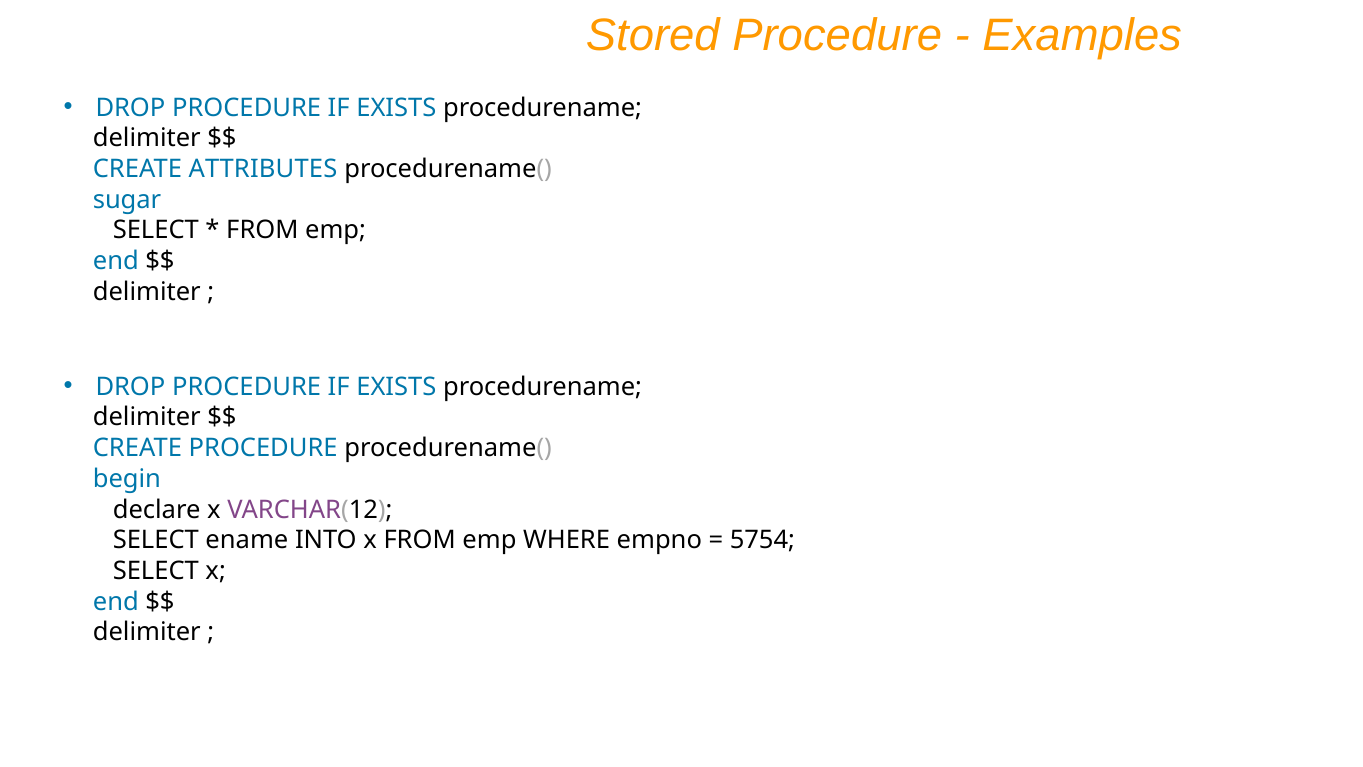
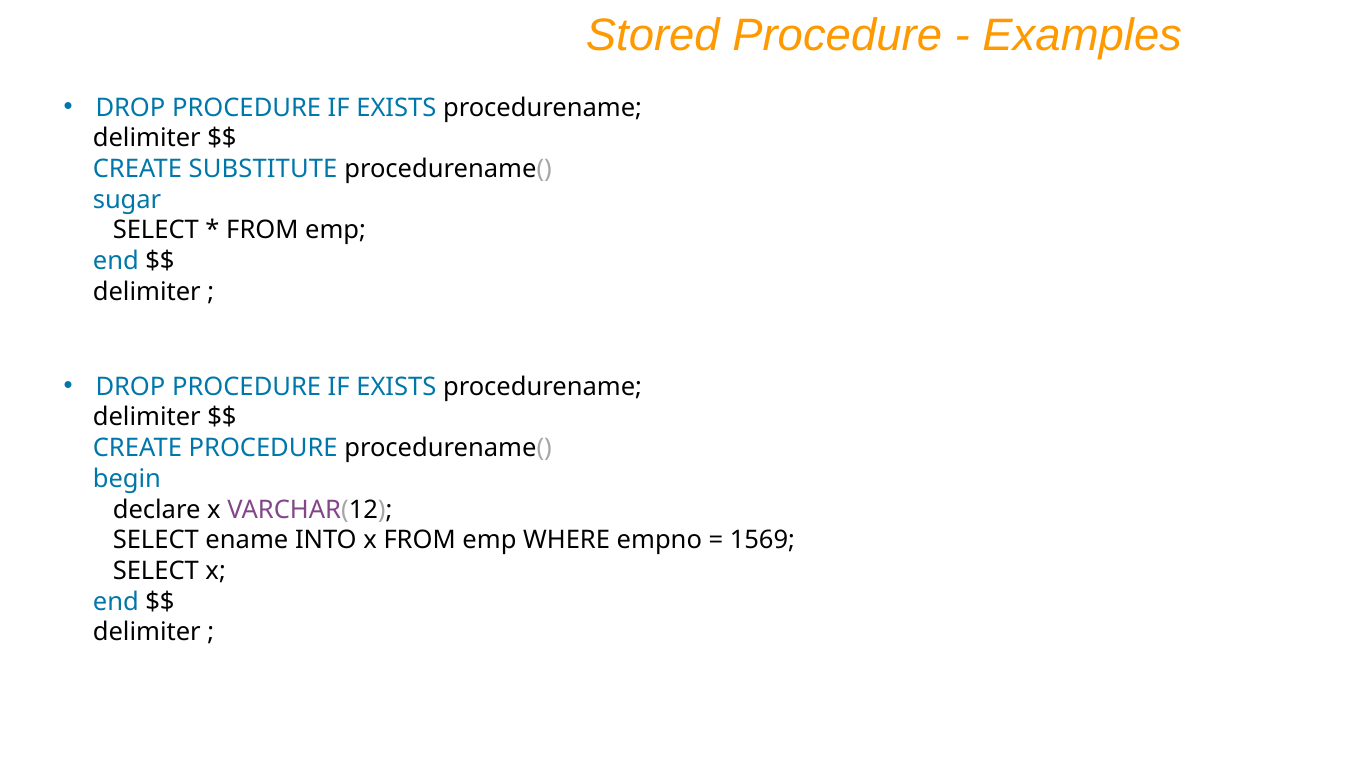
ATTRIBUTES: ATTRIBUTES -> SUBSTITUTE (263, 169)
5754: 5754 -> 1569 (762, 540)
